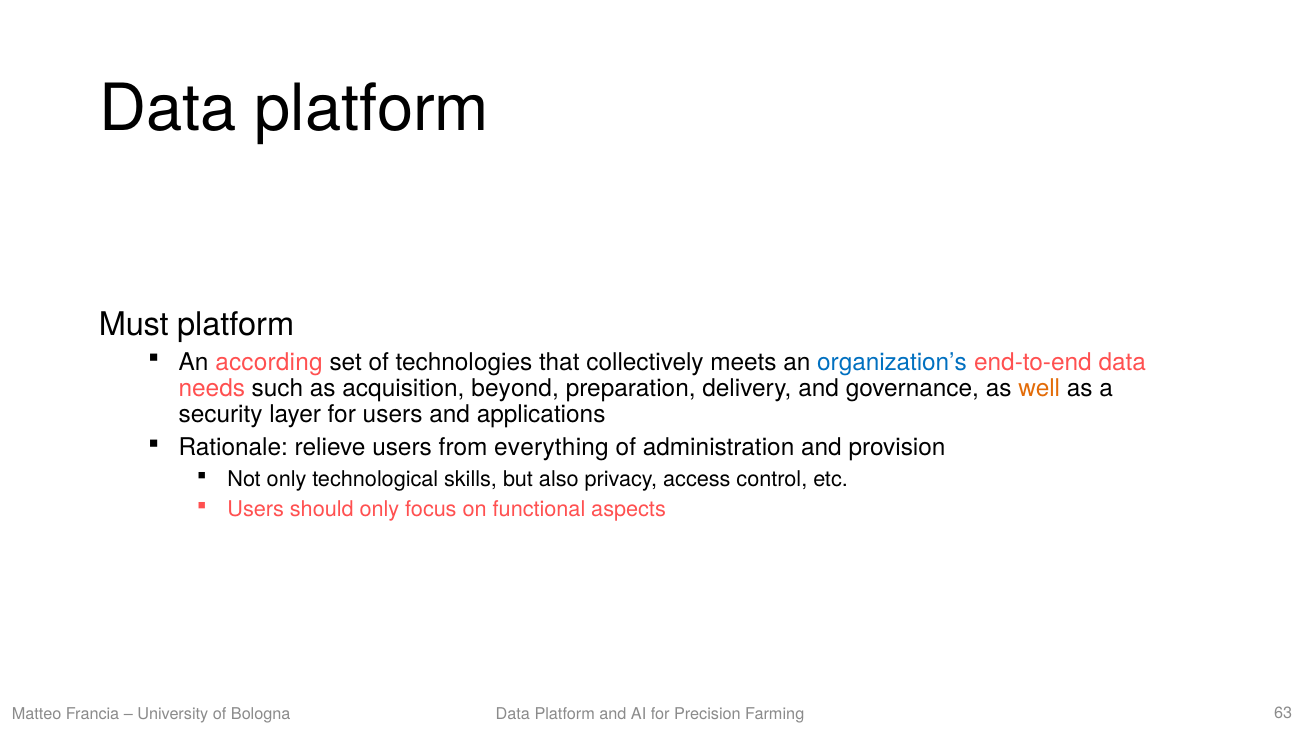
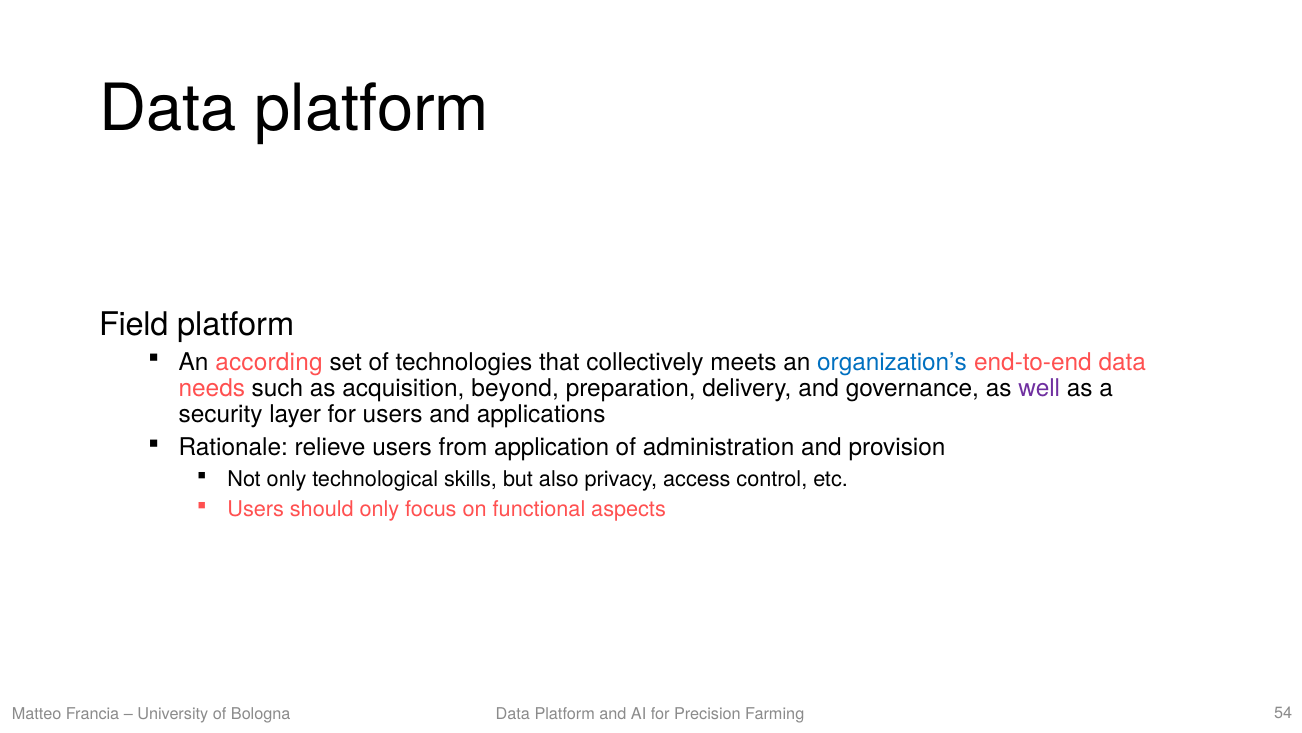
Must: Must -> Field (134, 324)
well colour: orange -> purple (1039, 388)
everything: everything -> application (552, 448)
63: 63 -> 54 (1283, 712)
